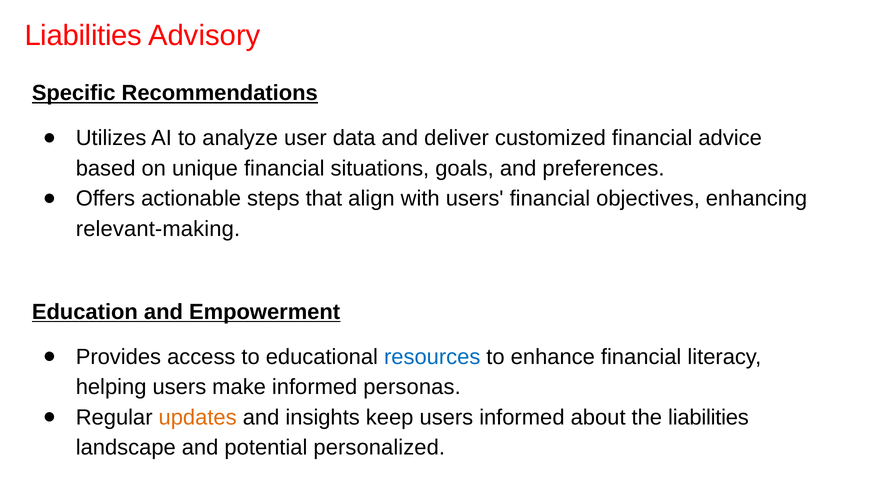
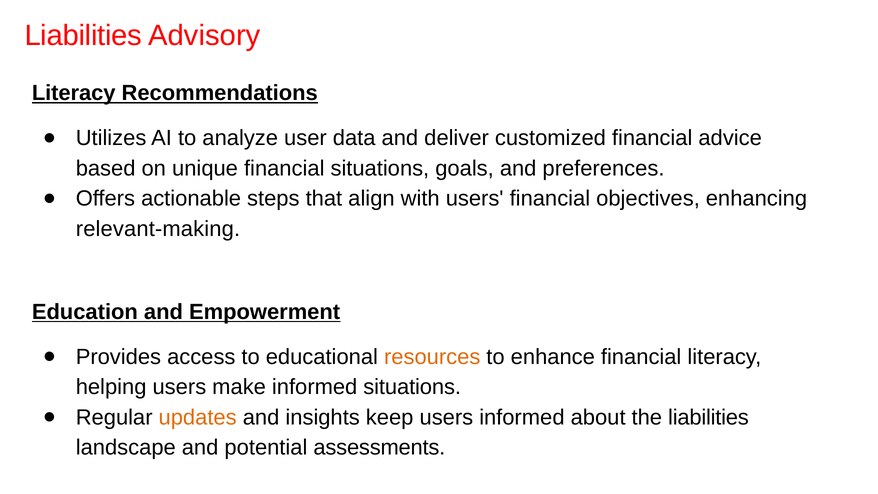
Specific: Specific -> Literacy (74, 93)
resources colour: blue -> orange (432, 357)
informed personas: personas -> situations (412, 387)
personalized: personalized -> assessments (379, 448)
